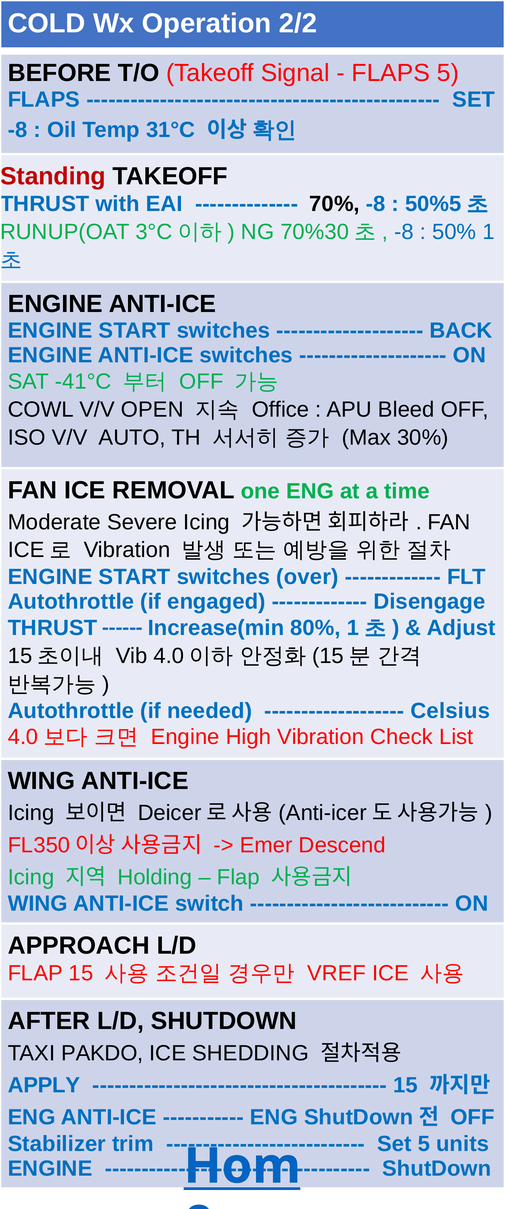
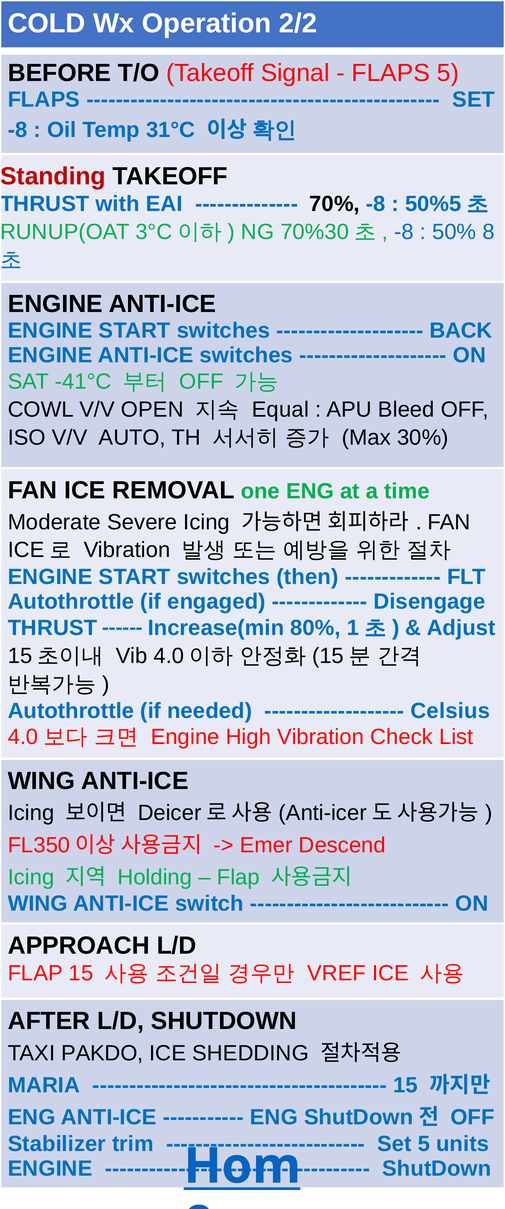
1: 1 -> 8 (489, 232)
Office: Office -> Equal (280, 409)
over: over -> then (307, 577)
APPLY: APPLY -> MARIA (44, 1085)
